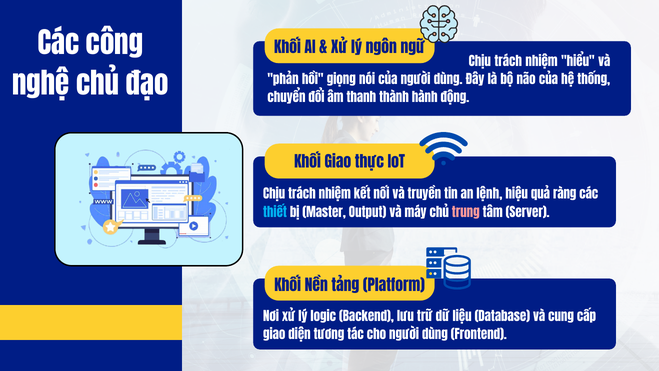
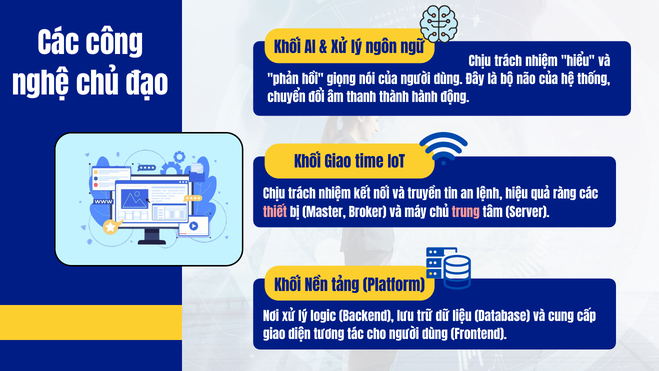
thực: thực -> time (369, 162)
thiết colour: light blue -> pink (275, 213)
Output: Output -> Broker (368, 213)
